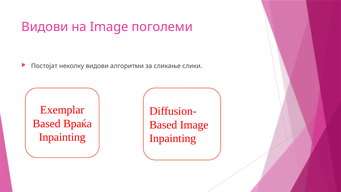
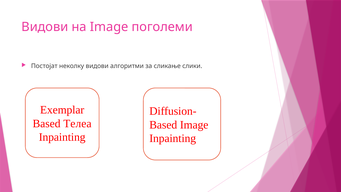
Враќа: Враќа -> Телеа (77, 123)
